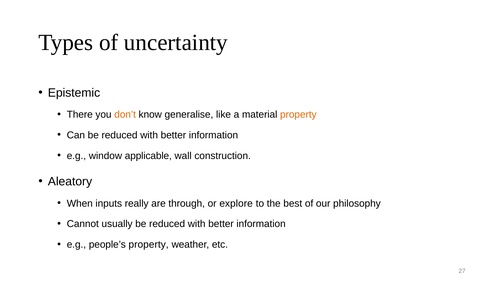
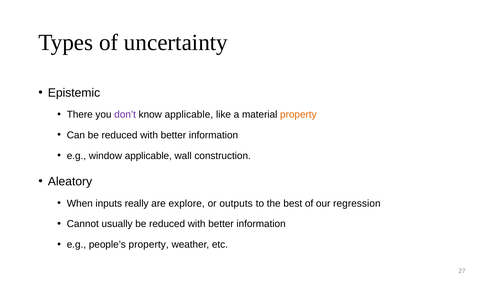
don’t colour: orange -> purple (125, 114)
know generalise: generalise -> applicable (189, 114)
through: through -> explore (187, 203)
explore: explore -> outputs (236, 203)
philosophy: philosophy -> regression (357, 203)
